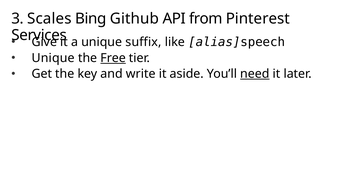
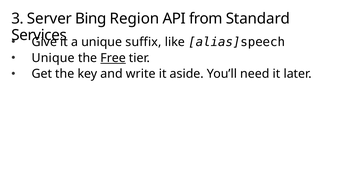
Scales: Scales -> Server (49, 19)
Github: Github -> Region (135, 19)
Pinterest: Pinterest -> Standard (258, 19)
need underline: present -> none (255, 74)
